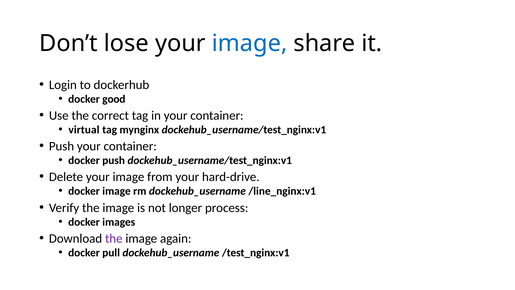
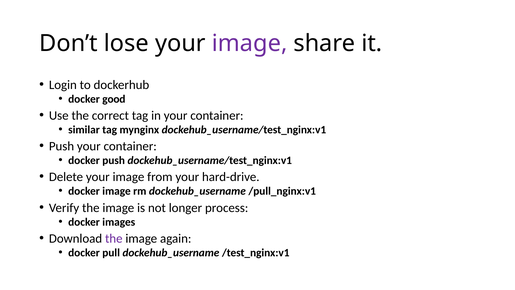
image colour: blue -> purple (250, 43)
virtual: virtual -> similar (84, 130)
/line_nginx:v1: /line_nginx:v1 -> /pull_nginx:v1 (282, 191)
